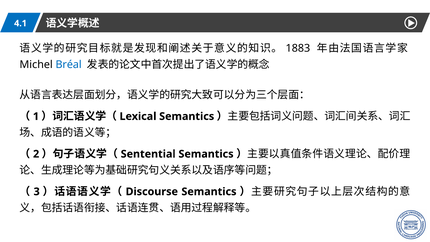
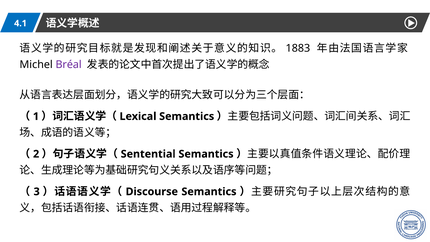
Bréal colour: blue -> purple (69, 64)
